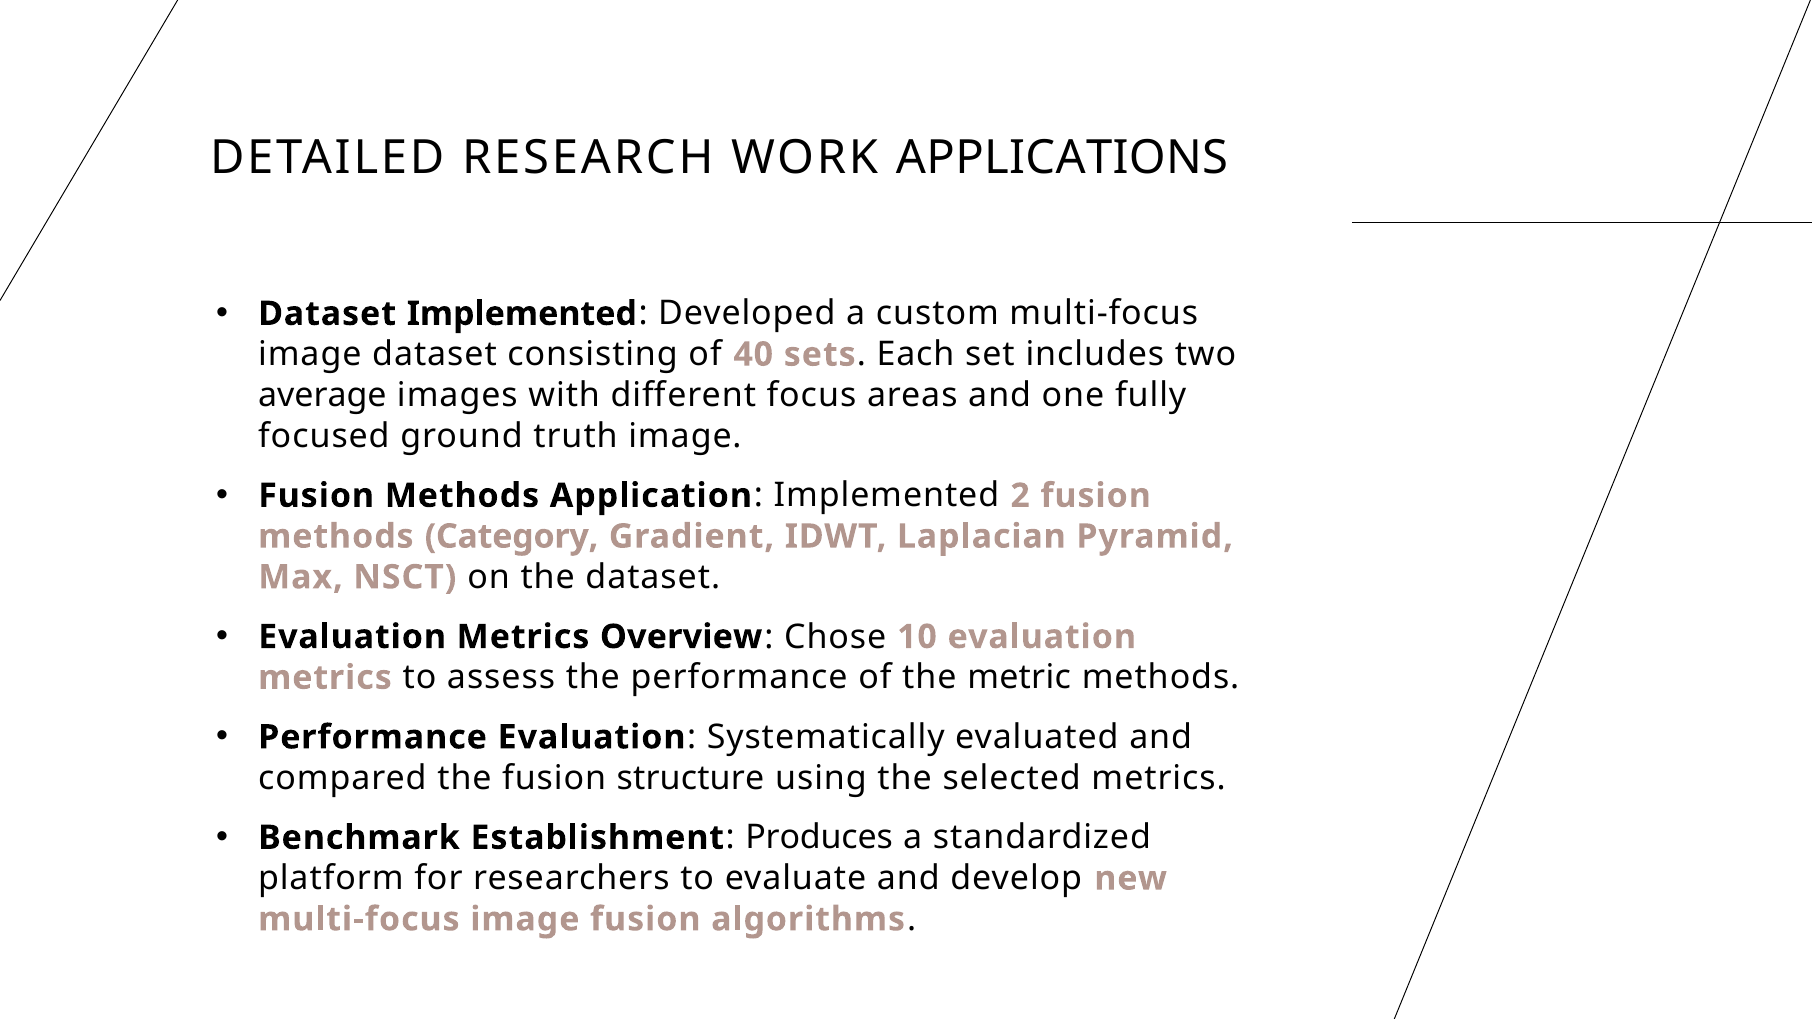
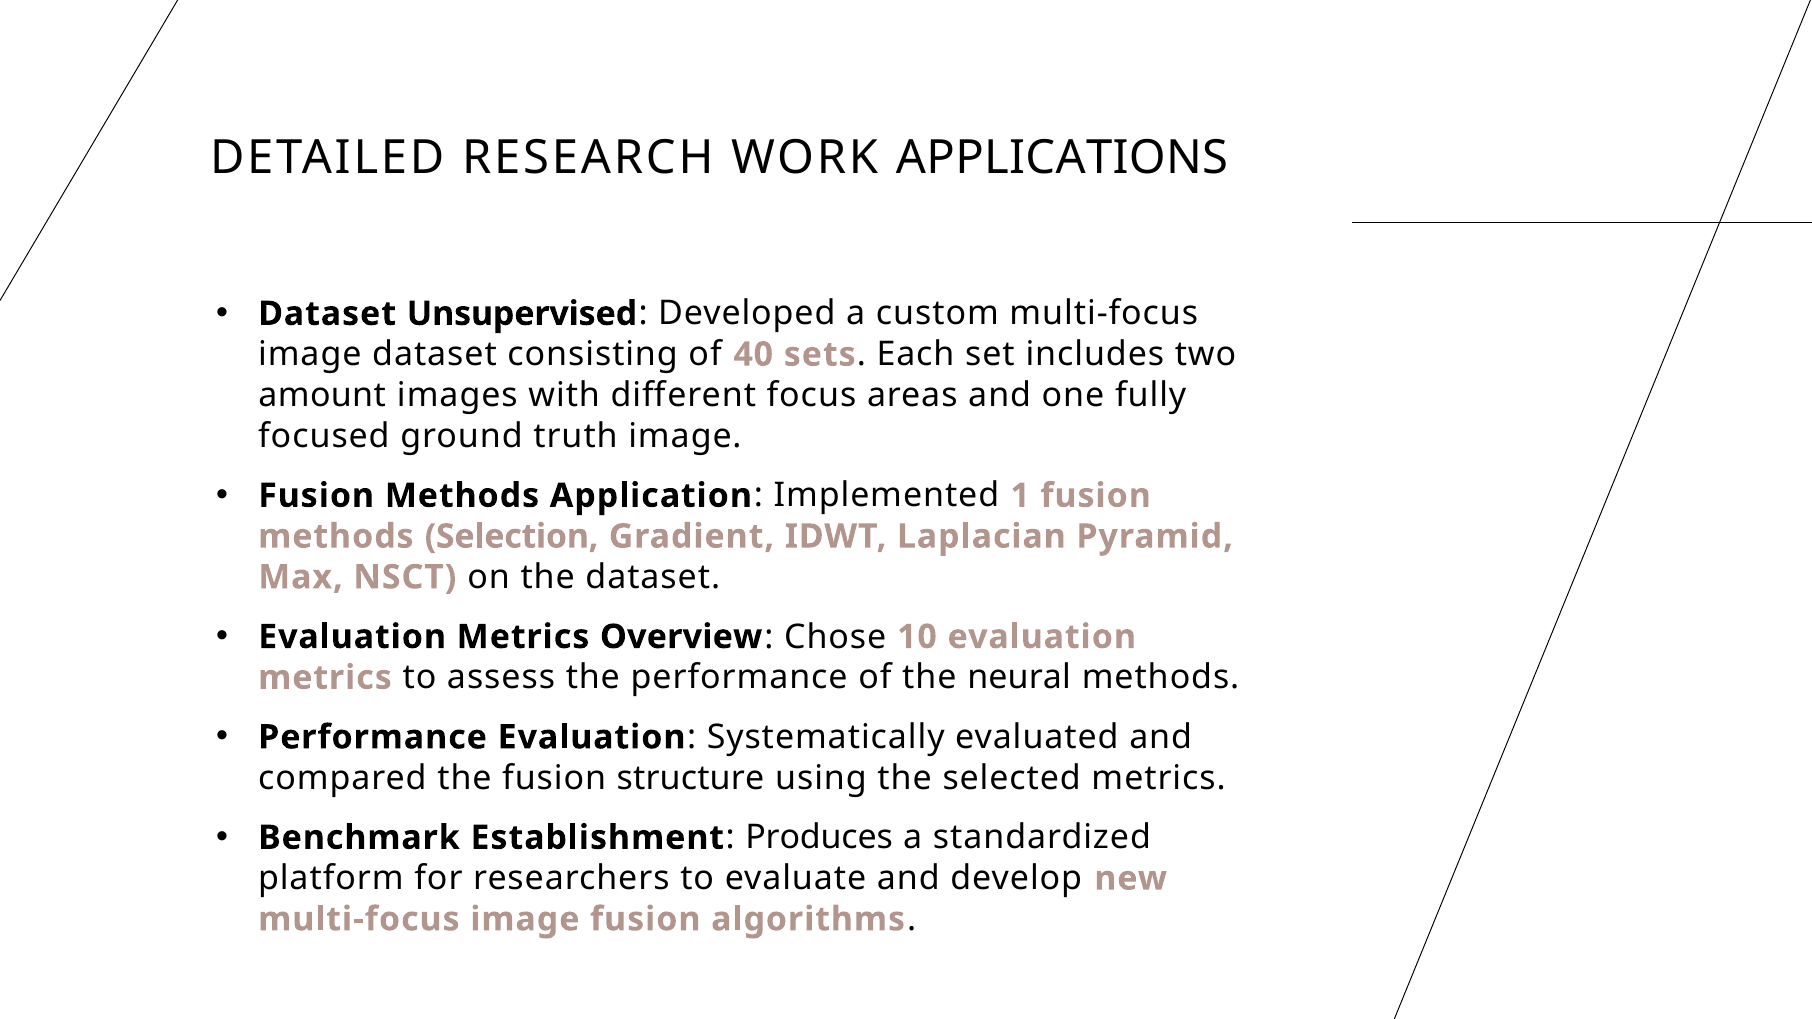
Dataset Implemented: Implemented -> Unsupervised (522, 314)
average: average -> amount (322, 395)
2: 2 -> 1 (1020, 496)
Category: Category -> Selection (511, 537)
metric: metric -> neural (1019, 678)
